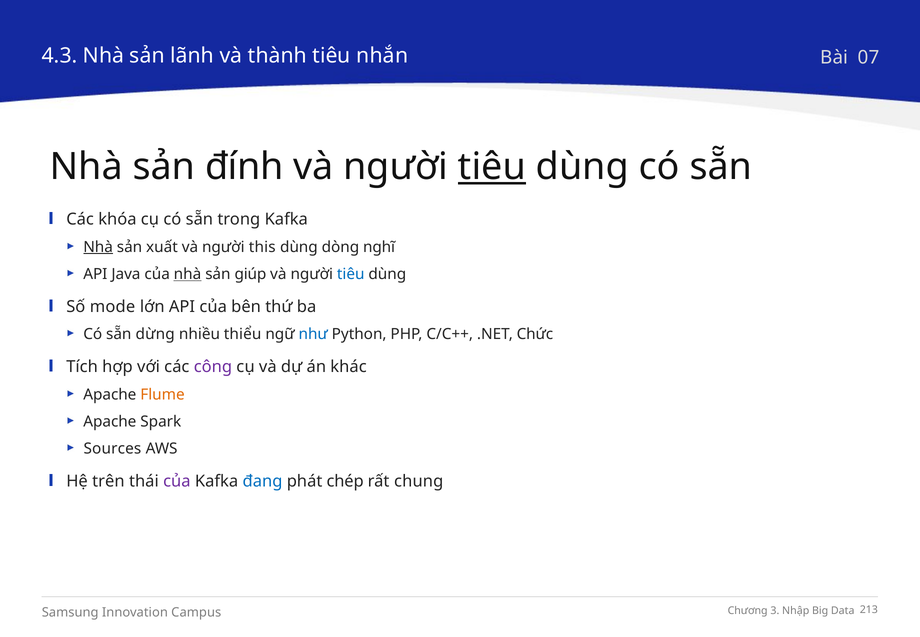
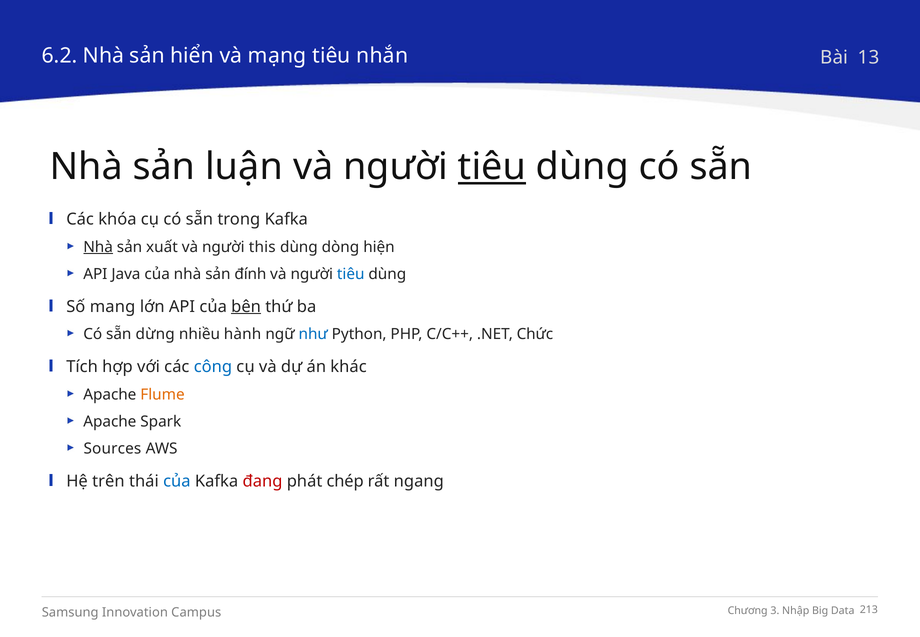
4.3: 4.3 -> 6.2 (60, 56)
lãnh: lãnh -> hiển (192, 56)
thành: thành -> mạng (277, 56)
07: 07 -> 13 (869, 57)
đính: đính -> luận (244, 167)
nghĩ: nghĩ -> hiện (379, 247)
nhà underline: present -> none (187, 274)
giúp: giúp -> đính (250, 274)
mode: mode -> mang (113, 307)
bên underline: none -> present (246, 307)
thiểu: thiểu -> hành (243, 334)
công colour: purple -> blue (213, 367)
của colour: purple -> blue (177, 481)
đang colour: blue -> red (262, 481)
chung: chung -> ngang (419, 481)
